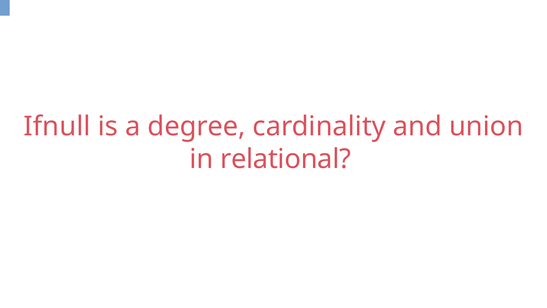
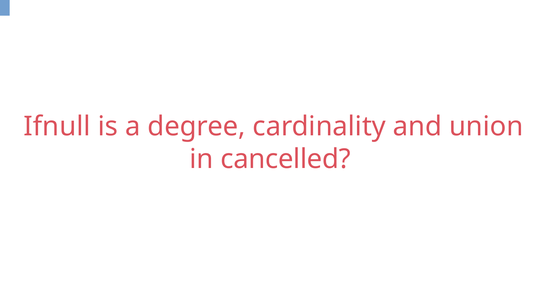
relational: relational -> cancelled (286, 159)
